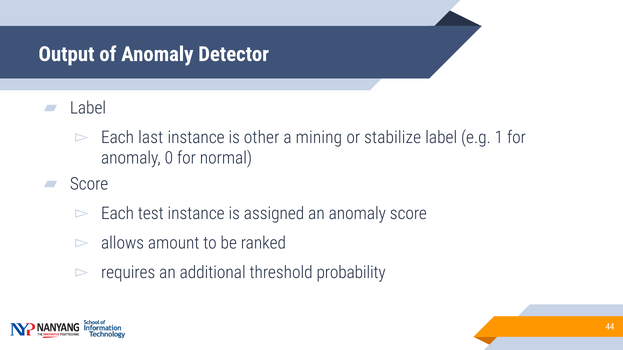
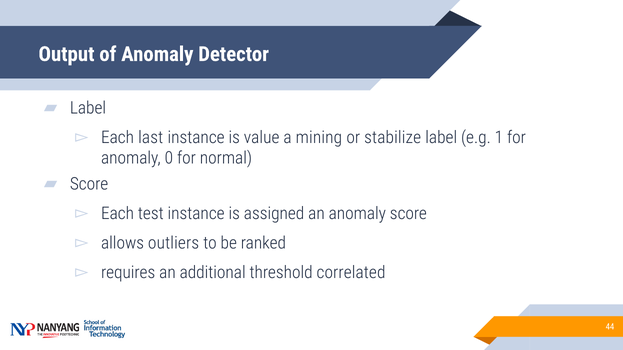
other: other -> value (262, 138)
amount: amount -> outliers (174, 243)
probability: probability -> correlated (351, 273)
